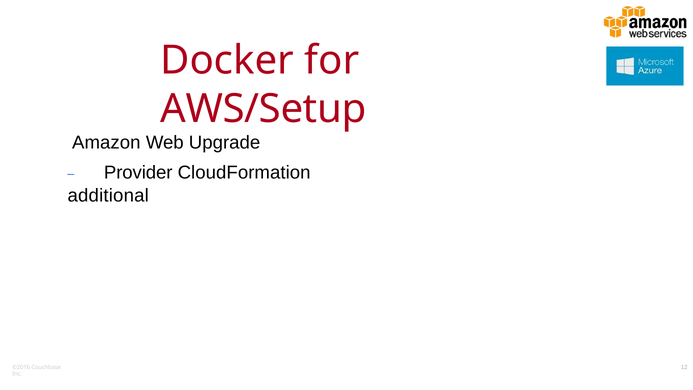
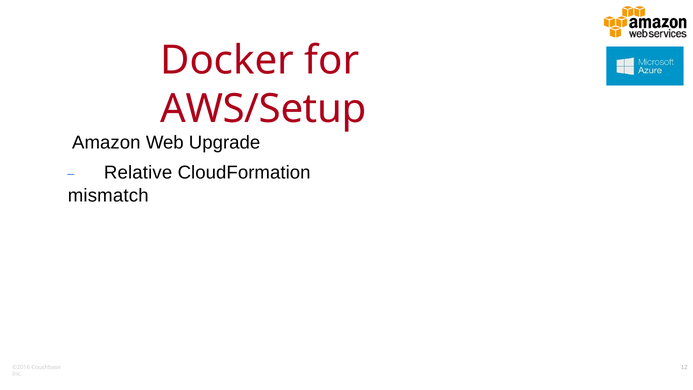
Provider: Provider -> Relative (138, 173)
additional: additional -> mismatch (108, 196)
